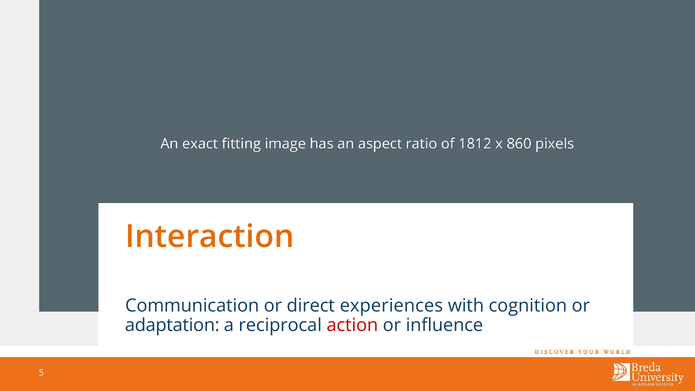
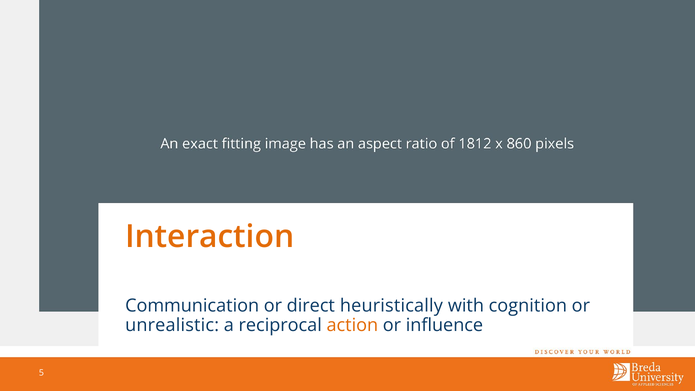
experiences: experiences -> heuristically (391, 306)
adaptation: adaptation -> unrealistic (172, 325)
action colour: red -> orange (352, 325)
